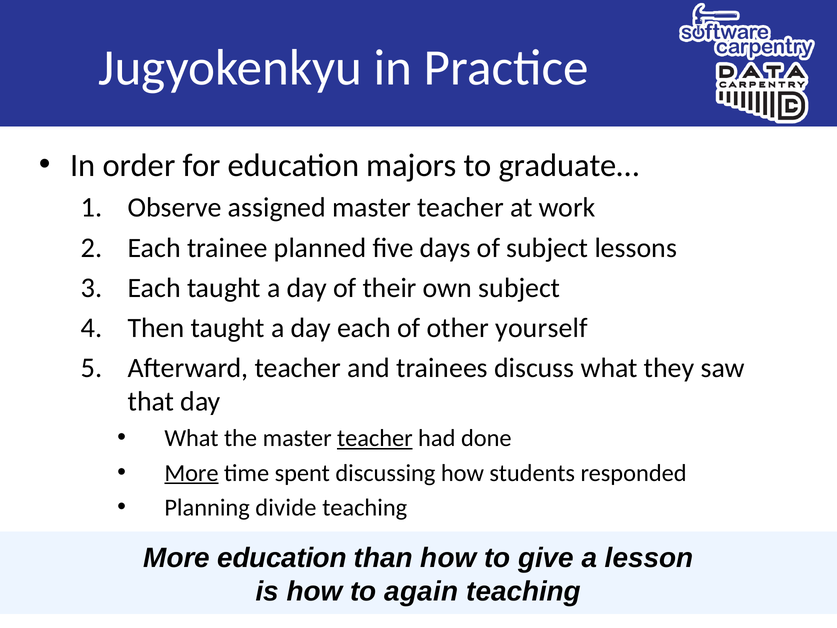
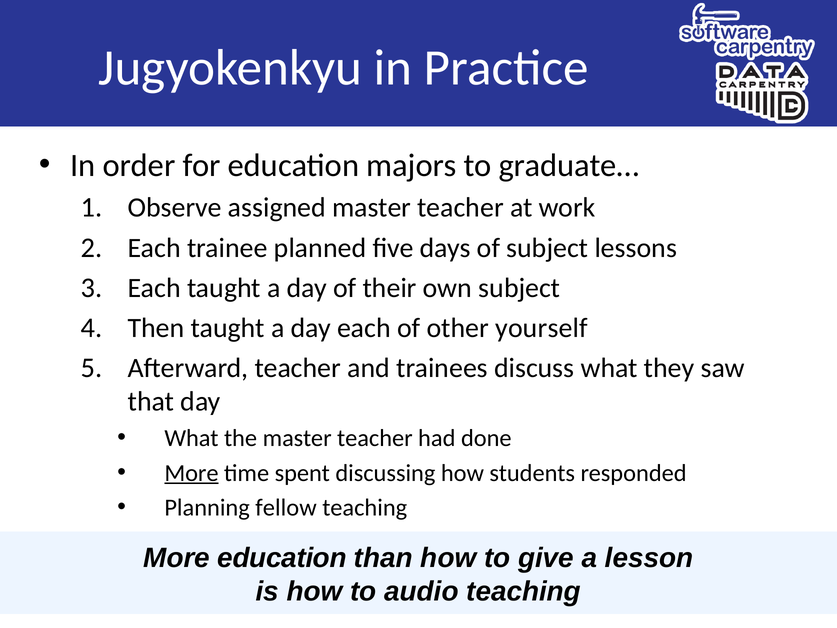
teacher underline: present -> none (375, 438)
divide: divide -> fellow (286, 508)
again: again -> audio (421, 591)
